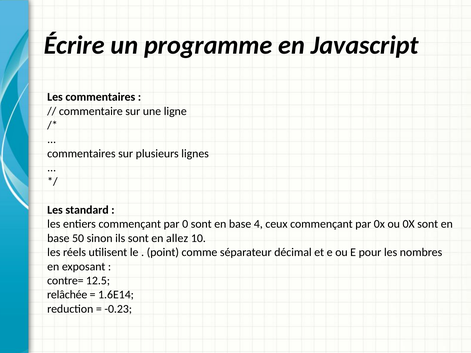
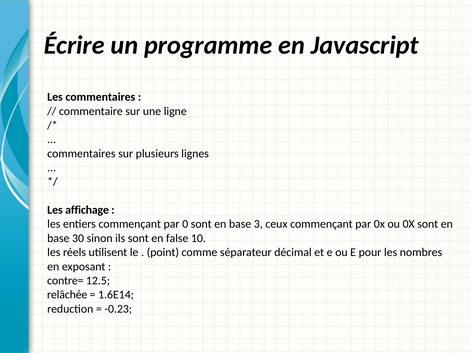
standard: standard -> affichage (87, 210)
4: 4 -> 3 (258, 224)
50: 50 -> 30 (78, 238)
allez: allez -> false (177, 238)
